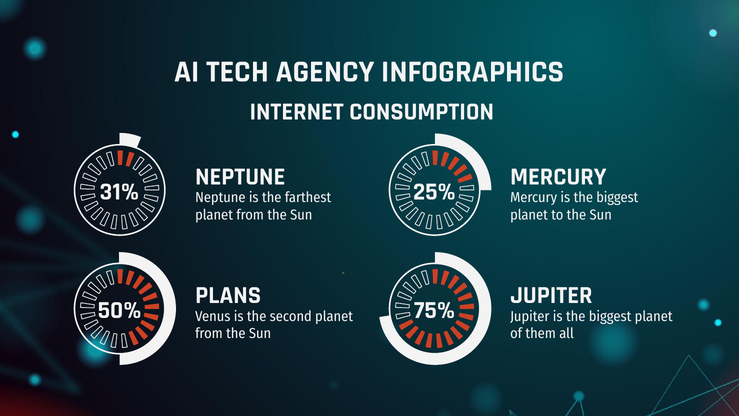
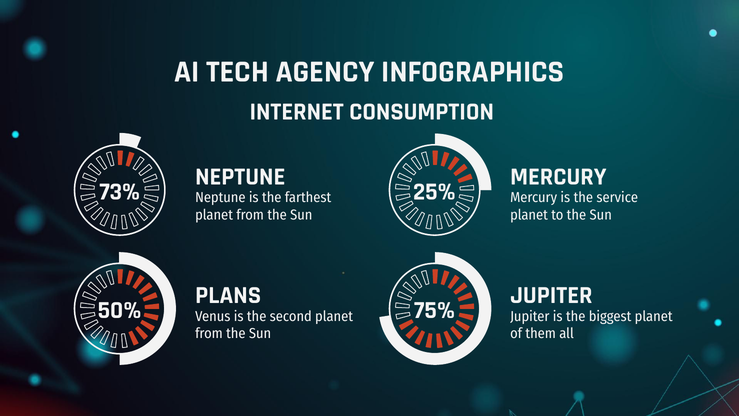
31%: 31% -> 73% (120, 192)
Mercury is the biggest: biggest -> service (617, 198)
